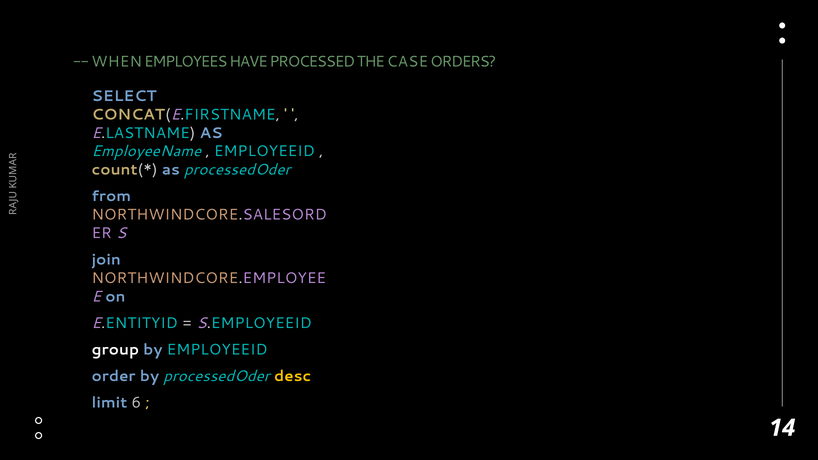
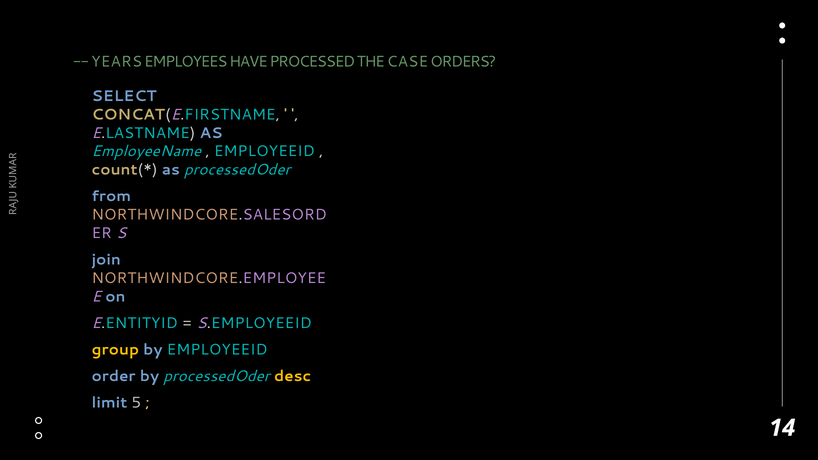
WHEN: WHEN -> YEARS (117, 61)
group colour: white -> yellow (115, 350)
6: 6 -> 5 (136, 403)
